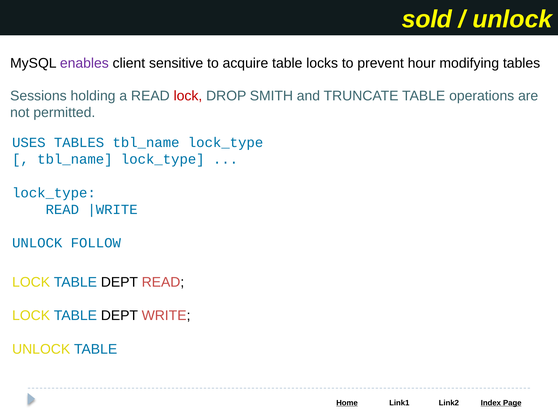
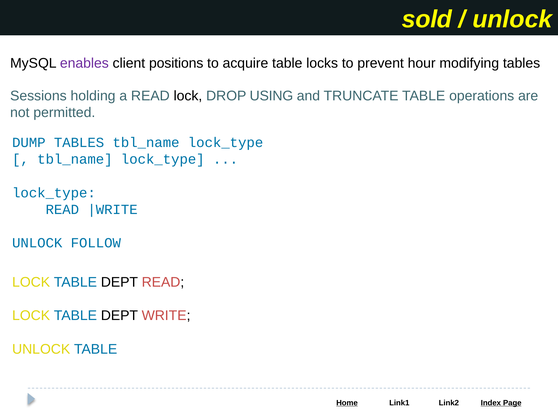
sensitive: sensitive -> positions (176, 63)
lock colour: red -> black (188, 96)
SMITH: SMITH -> USING (271, 96)
USES: USES -> DUMP (29, 142)
